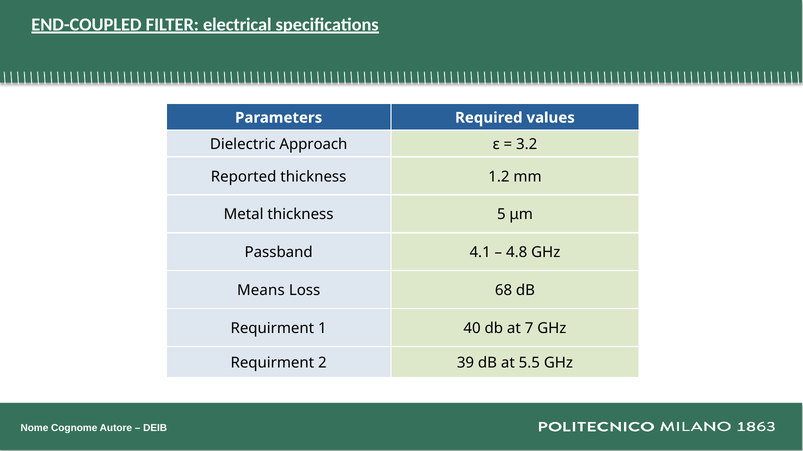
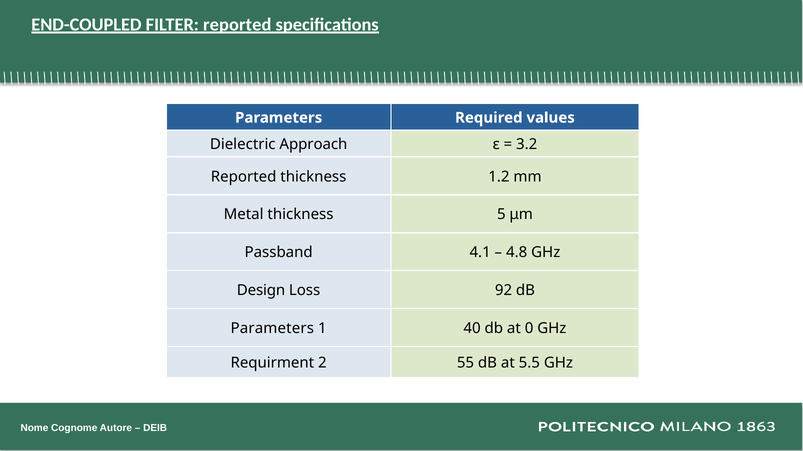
FILTER electrical: electrical -> reported (237, 25)
Means: Means -> Design (261, 291)
68: 68 -> 92 (504, 291)
Requirment: Requirment -> Parameters (272, 329)
7: 7 -> 0 (529, 329)
39: 39 -> 55 (465, 364)
